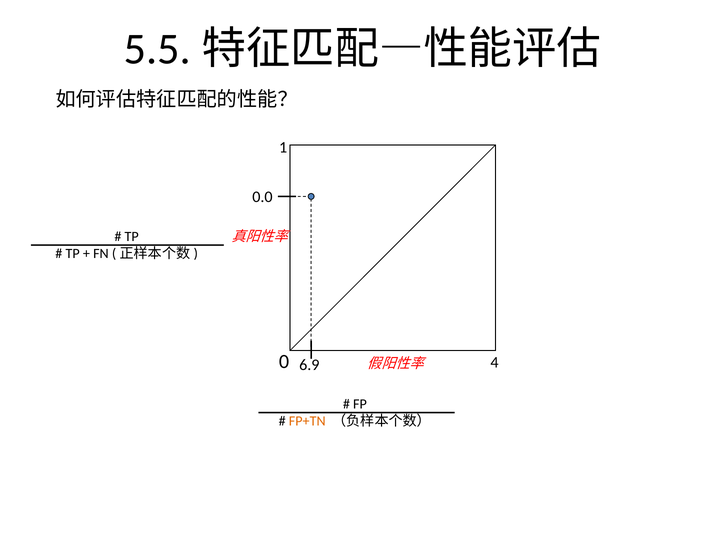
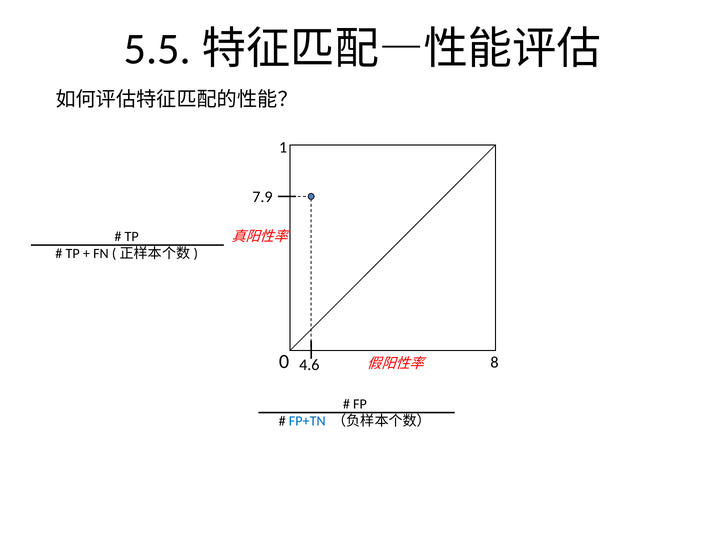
0.0: 0.0 -> 7.9 (262, 197)
4: 4 -> 8 (495, 362)
6.9: 6.9 -> 4.6 (309, 365)
FP+TN colour: orange -> blue (307, 421)
